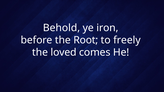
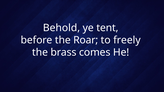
iron: iron -> tent (107, 28)
Root: Root -> Roar (86, 40)
loved: loved -> brass (64, 52)
